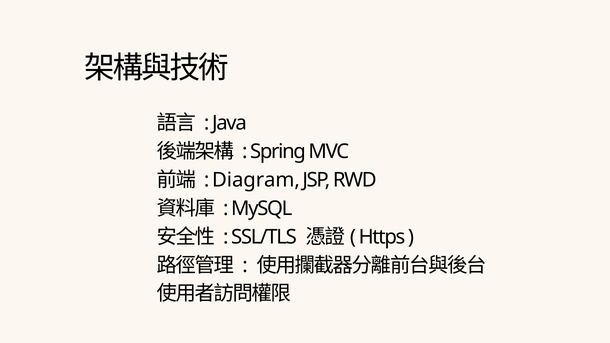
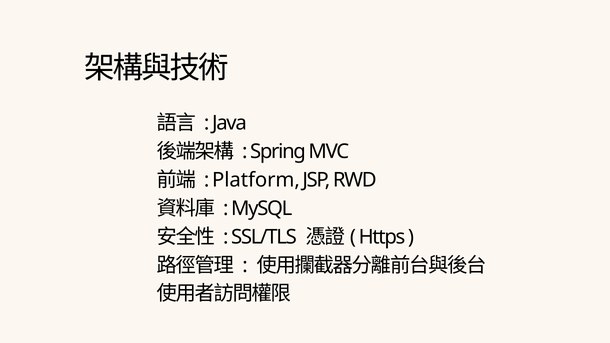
Diagram: Diagram -> Platform (256, 180)
